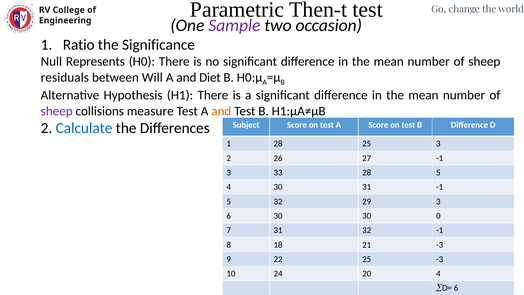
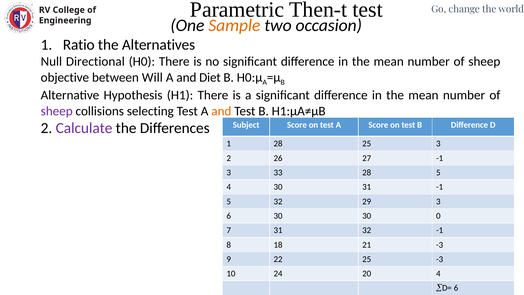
Sample colour: purple -> orange (234, 25)
Significance: Significance -> Alternatives (159, 45)
Represents: Represents -> Directional (95, 62)
residuals: residuals -> objective (65, 77)
measure: measure -> selecting (150, 111)
Calculate colour: blue -> purple (84, 128)
